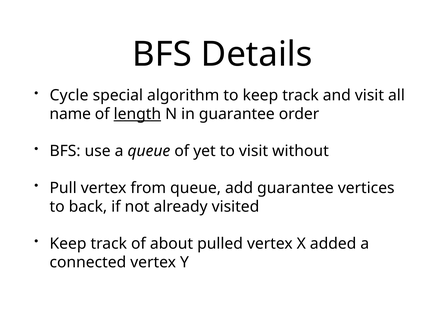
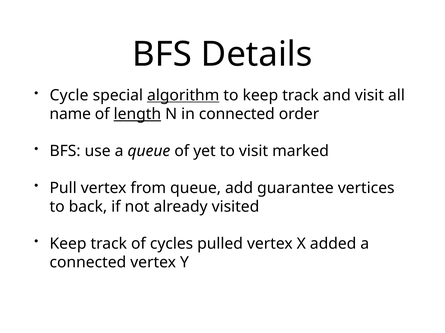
algorithm underline: none -> present (183, 96)
in guarantee: guarantee -> connected (237, 114)
without: without -> marked (301, 151)
about: about -> cycles (172, 244)
